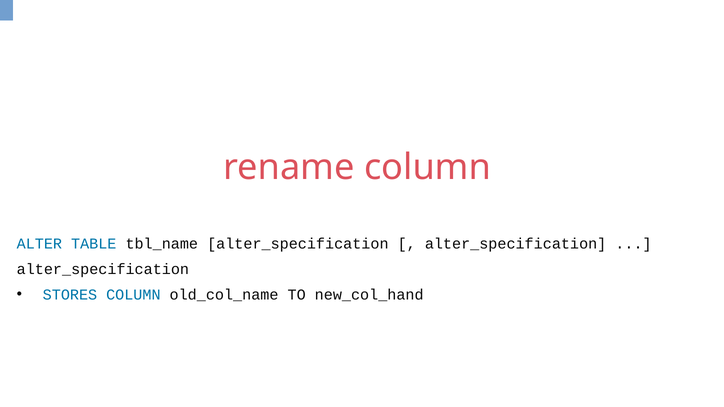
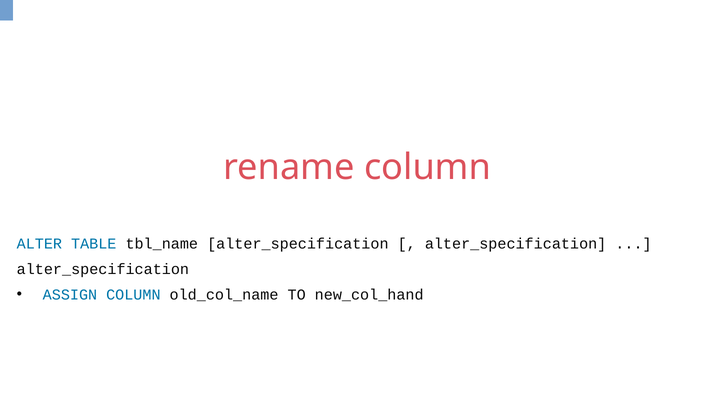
STORES: STORES -> ASSIGN (70, 295)
